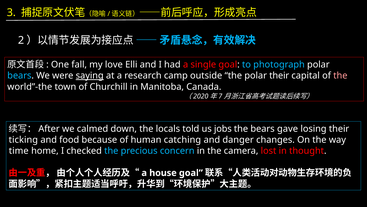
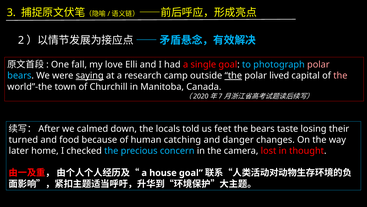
polar colour: white -> pink (318, 64)
the underline: none -> present (233, 75)
polar their: their -> lived (279, 75)
jobs: jobs -> feet (223, 128)
gave: gave -> taste (288, 128)
ticking: ticking -> turned (23, 139)
time: time -> later (19, 150)
